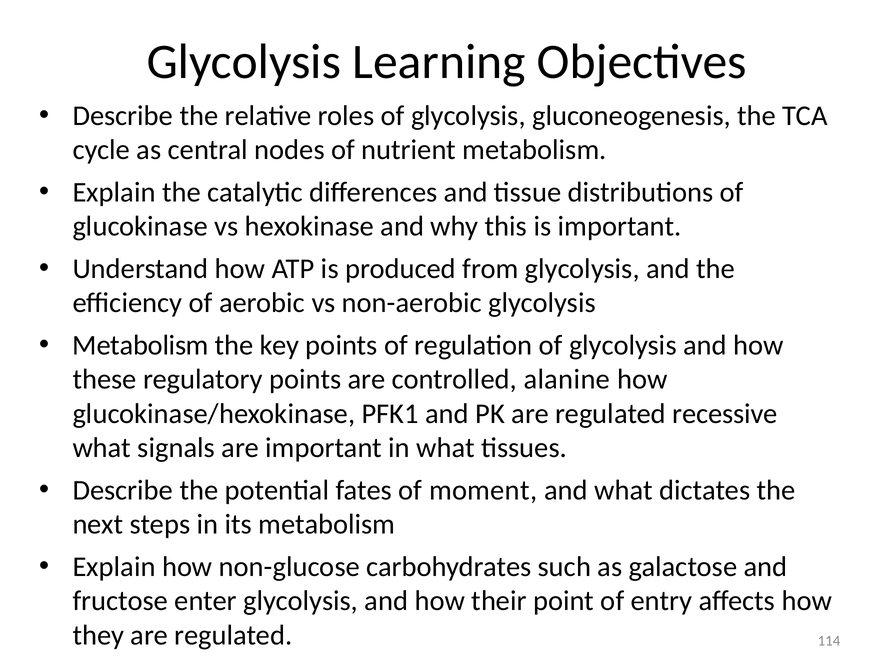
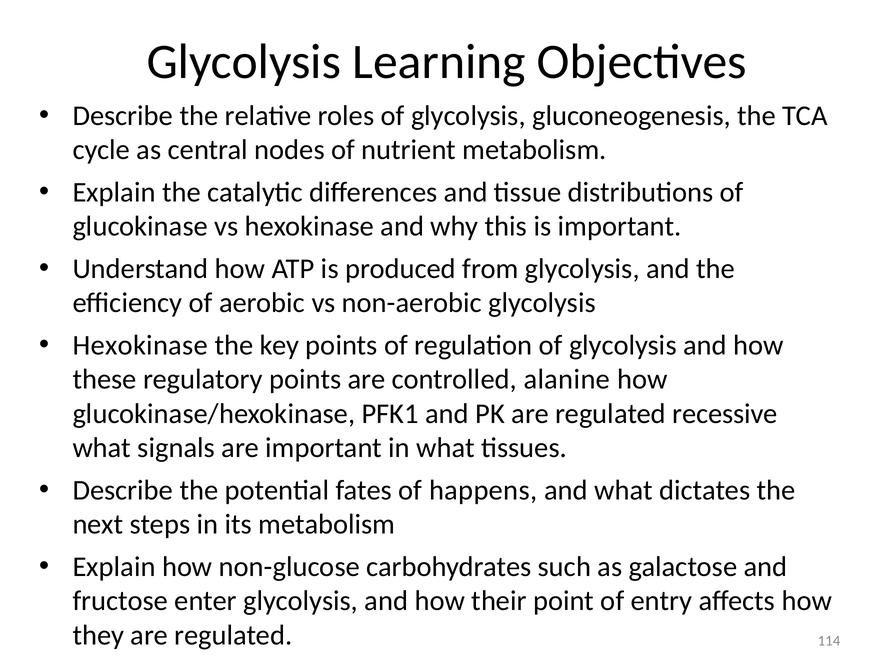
Metabolism: Metabolism -> Hexokinase (140, 345)
moment: moment -> happens (483, 490)
